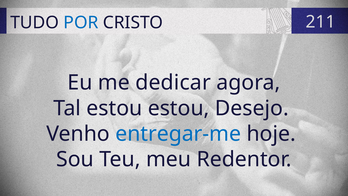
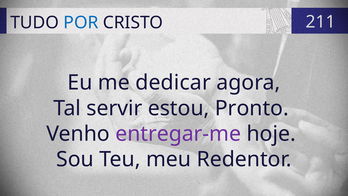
Tal estou: estou -> servir (114, 108)
Desejo: Desejo -> Pronto (252, 108)
entregar-me colour: blue -> purple (178, 134)
